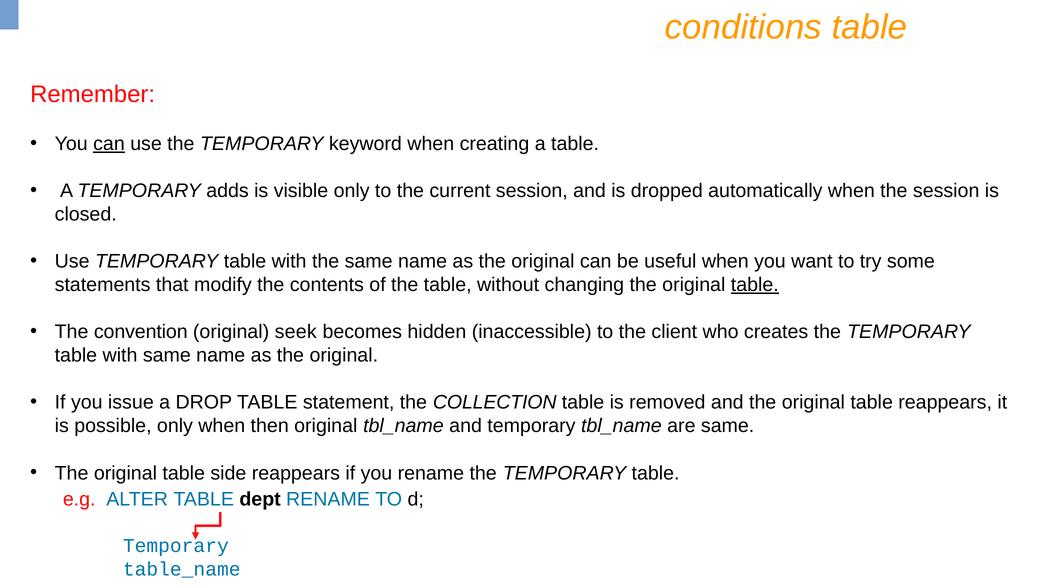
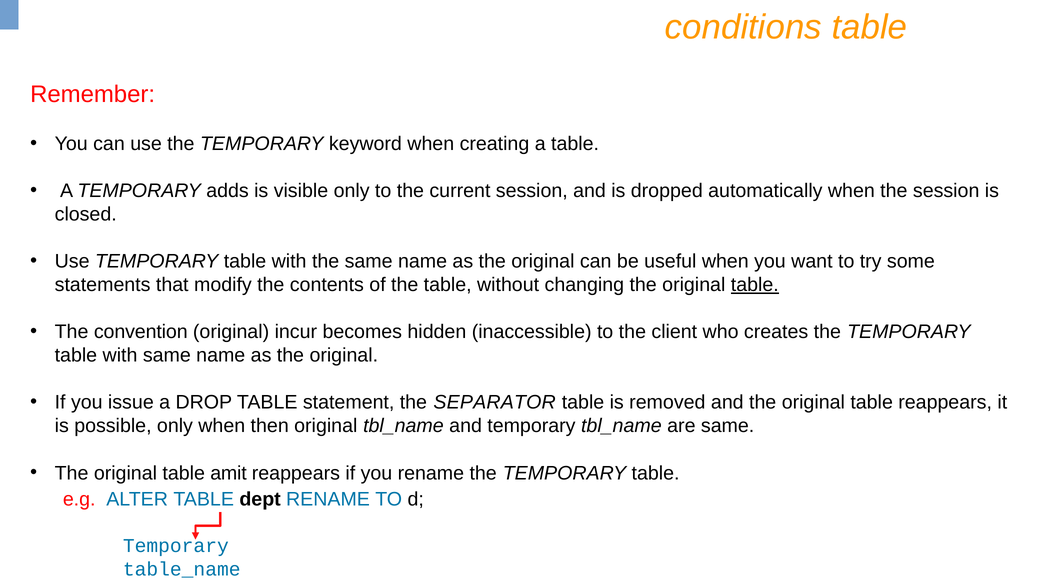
can underline: present -> none (109, 144)
seek: seek -> incur (296, 332)
COLLECTION: COLLECTION -> SEPARATOR (495, 403)
side: side -> amit (228, 473)
